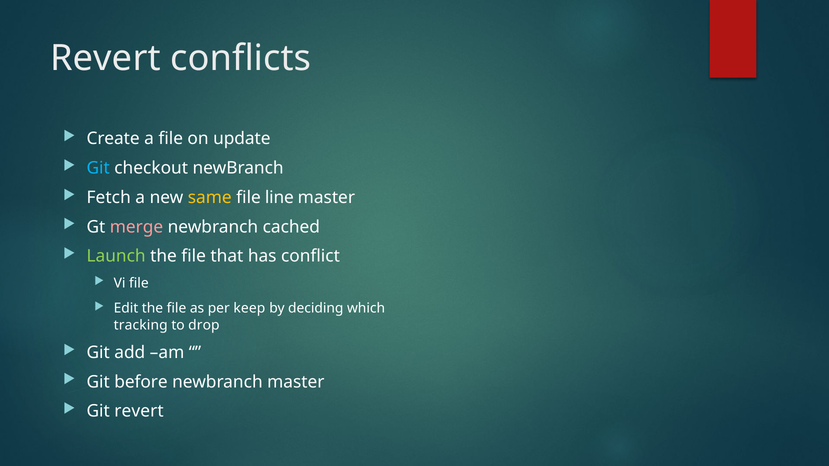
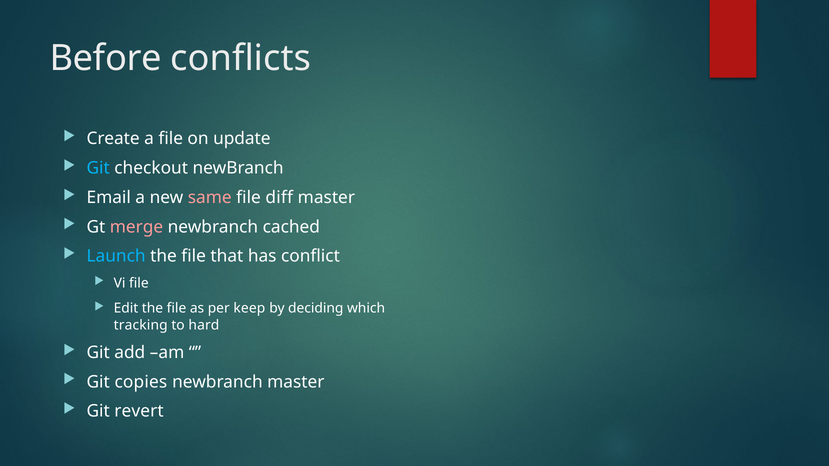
Revert: Revert -> Before (106, 58)
Fetch: Fetch -> Email (109, 198)
same colour: yellow -> pink (210, 198)
line: line -> diff (279, 198)
Launch colour: light green -> light blue (116, 256)
drop: drop -> hard (204, 325)
before: before -> copies (141, 382)
